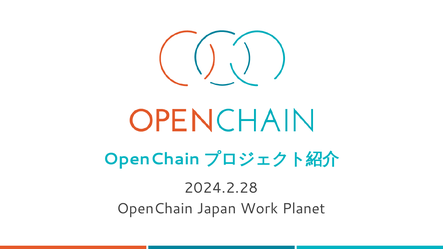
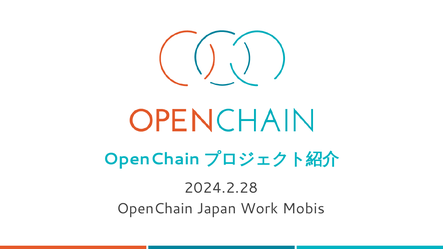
Planet: Planet -> Mobis (304, 209)
